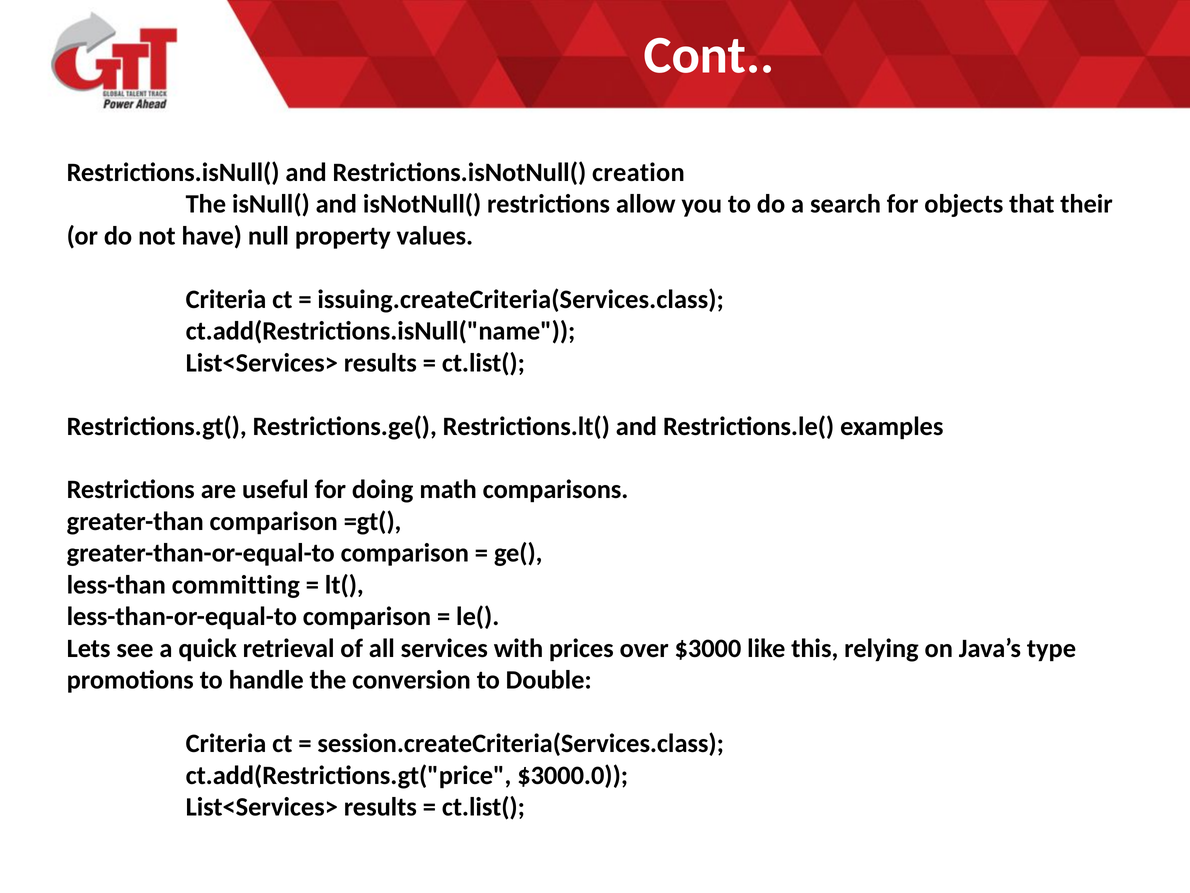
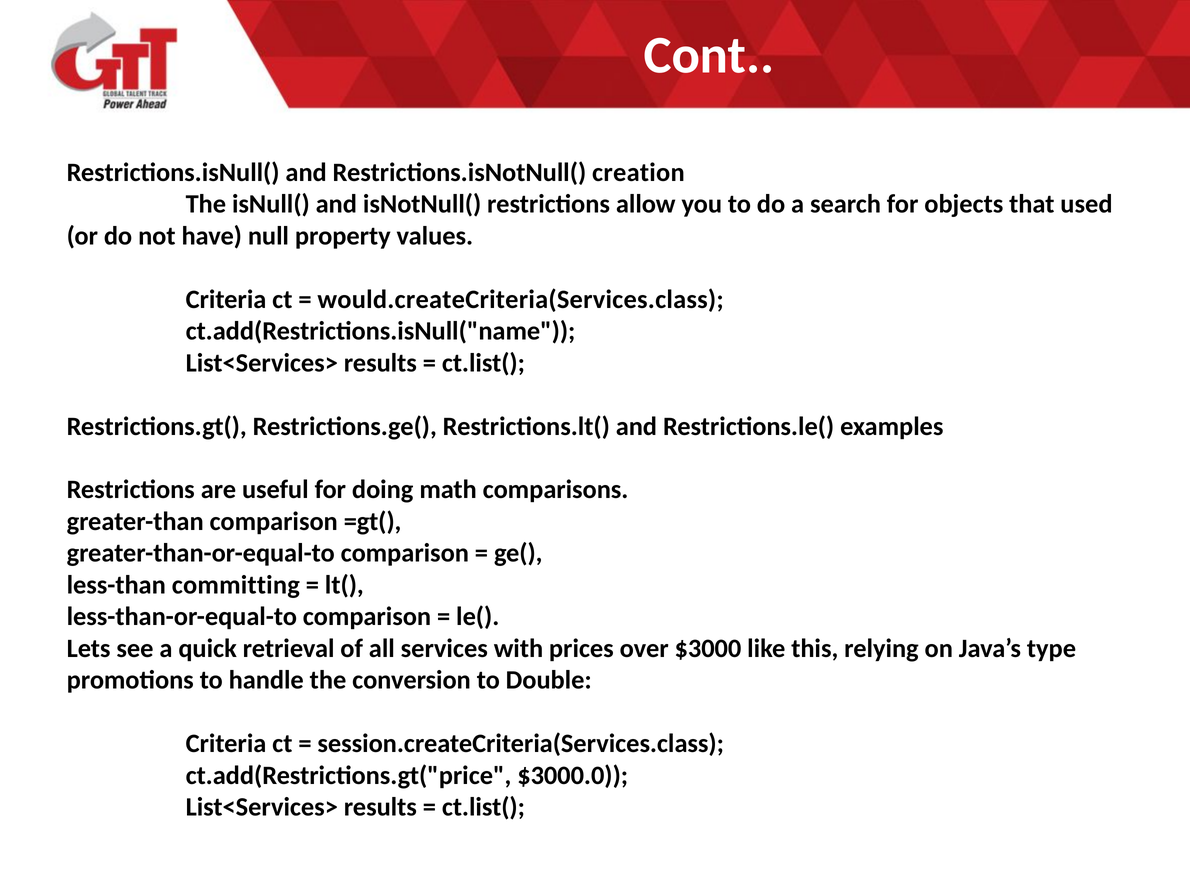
their: their -> used (1086, 204)
issuing.createCriteria(Services.class: issuing.createCriteria(Services.class -> would.createCriteria(Services.class (521, 299)
